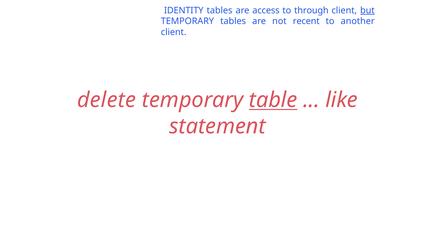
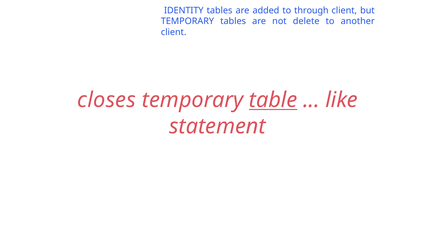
access: access -> added (266, 10)
but underline: present -> none (367, 10)
recent: recent -> delete (306, 21)
delete: delete -> closes (107, 100)
